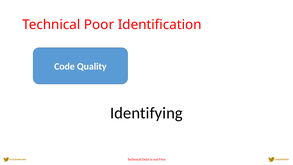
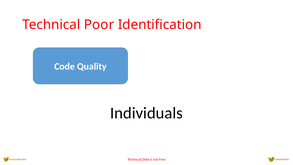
Identifying: Identifying -> Individuals (146, 113)
